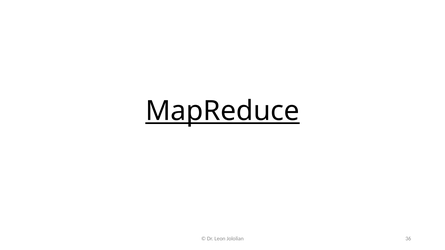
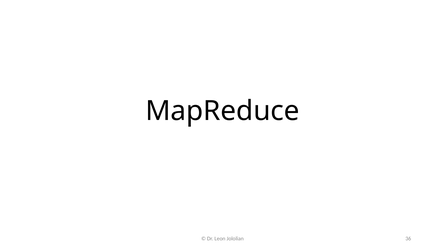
MapReduce underline: present -> none (222, 111)
